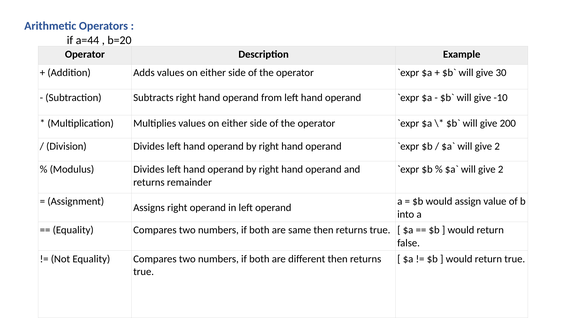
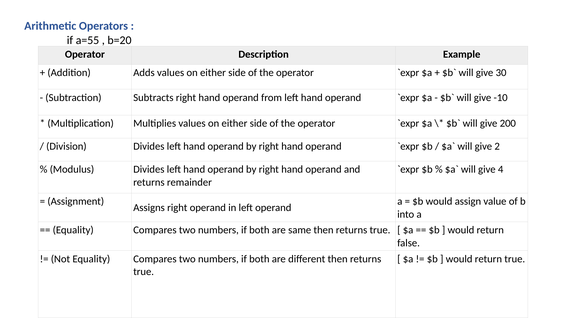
a=44: a=44 -> a=55 (87, 40)
2: 2 -> 4 (501, 170)
